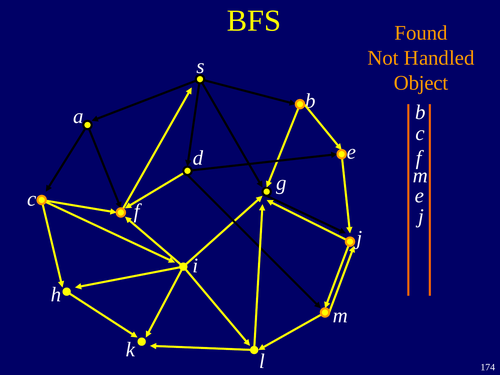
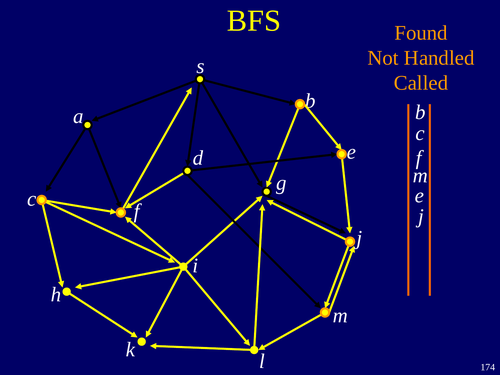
Object: Object -> Called (421, 83)
